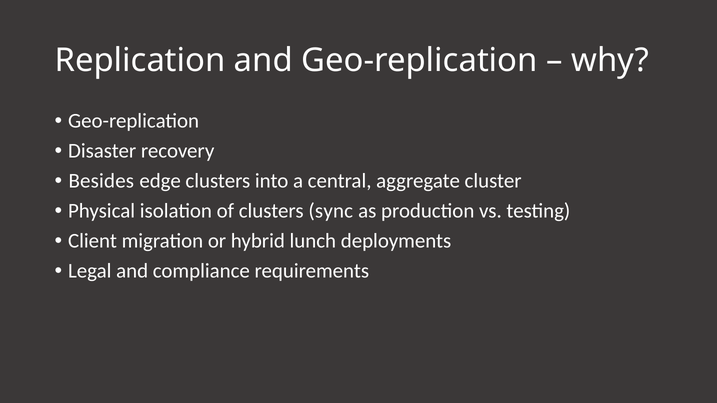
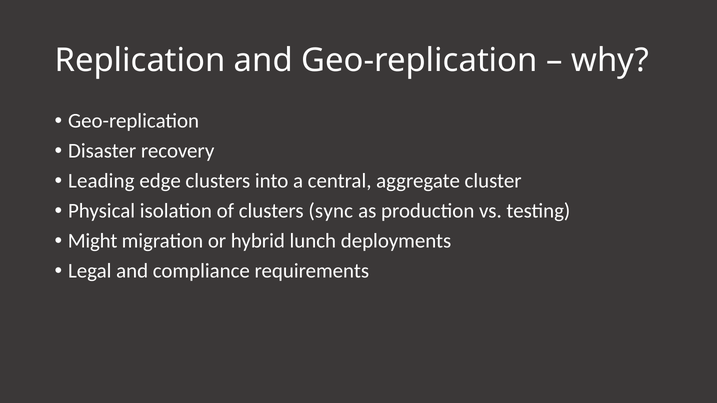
Besides: Besides -> Leading (101, 181)
Client: Client -> Might (93, 241)
